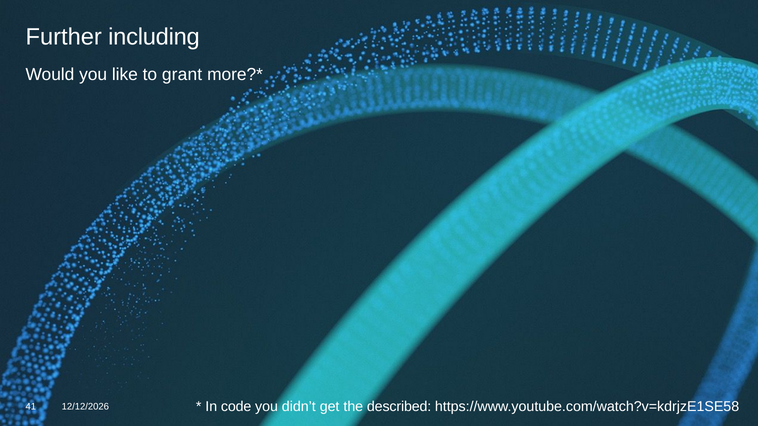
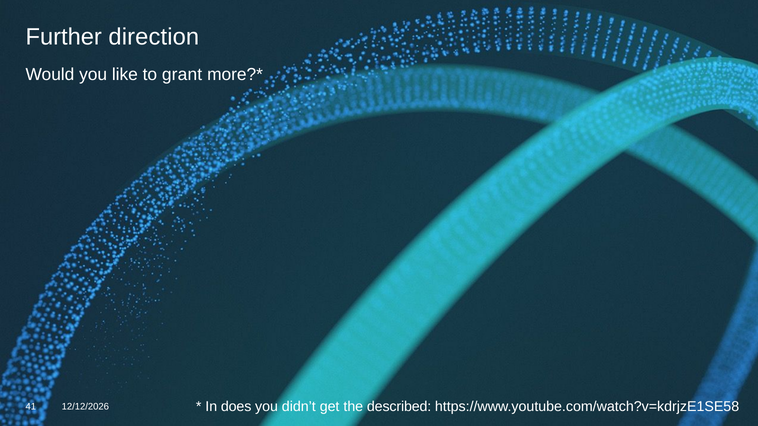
including: including -> direction (154, 37)
code: code -> does (236, 407)
